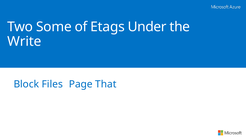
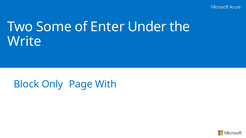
Etags: Etags -> Enter (107, 27)
Files: Files -> Only (52, 84)
That: That -> With (106, 84)
